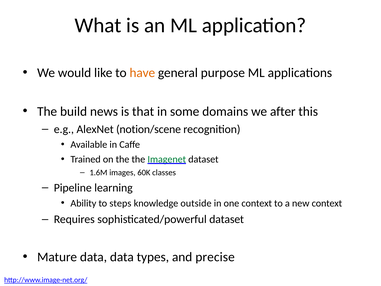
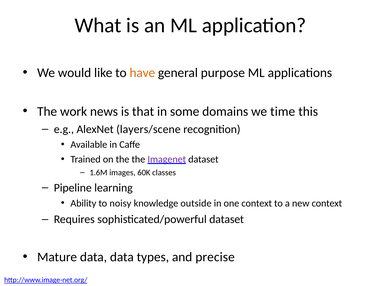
build: build -> work (74, 111)
after: after -> time (283, 111)
notion/scene: notion/scene -> layers/scene (148, 129)
Imagenet colour: green -> purple (167, 159)
steps: steps -> noisy (120, 203)
